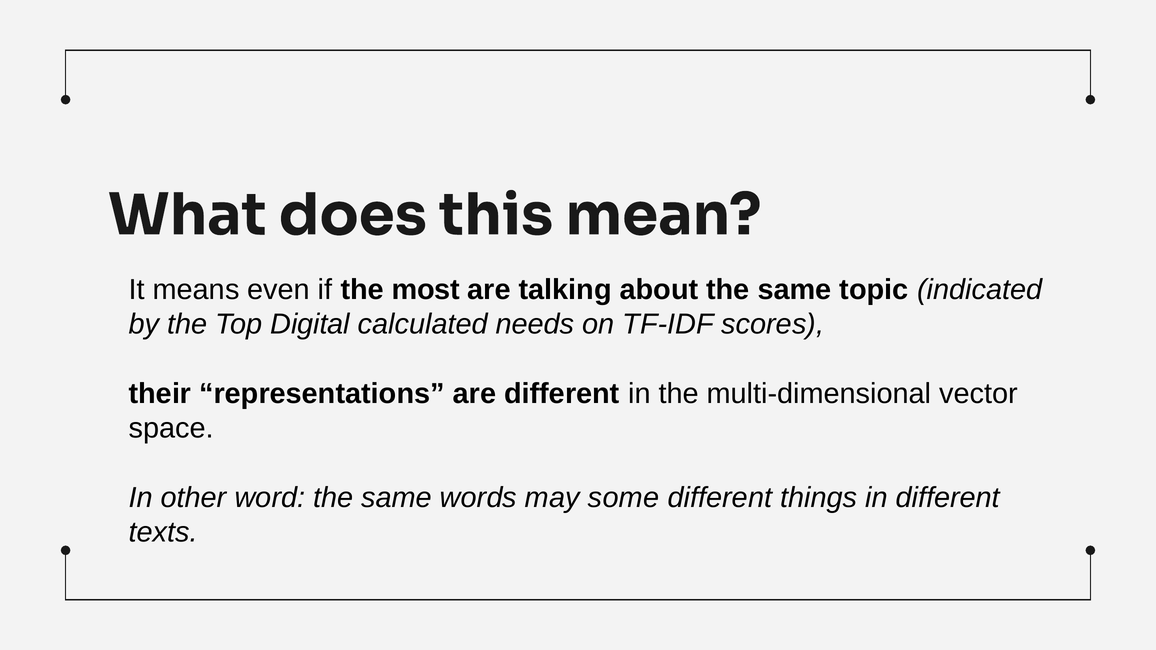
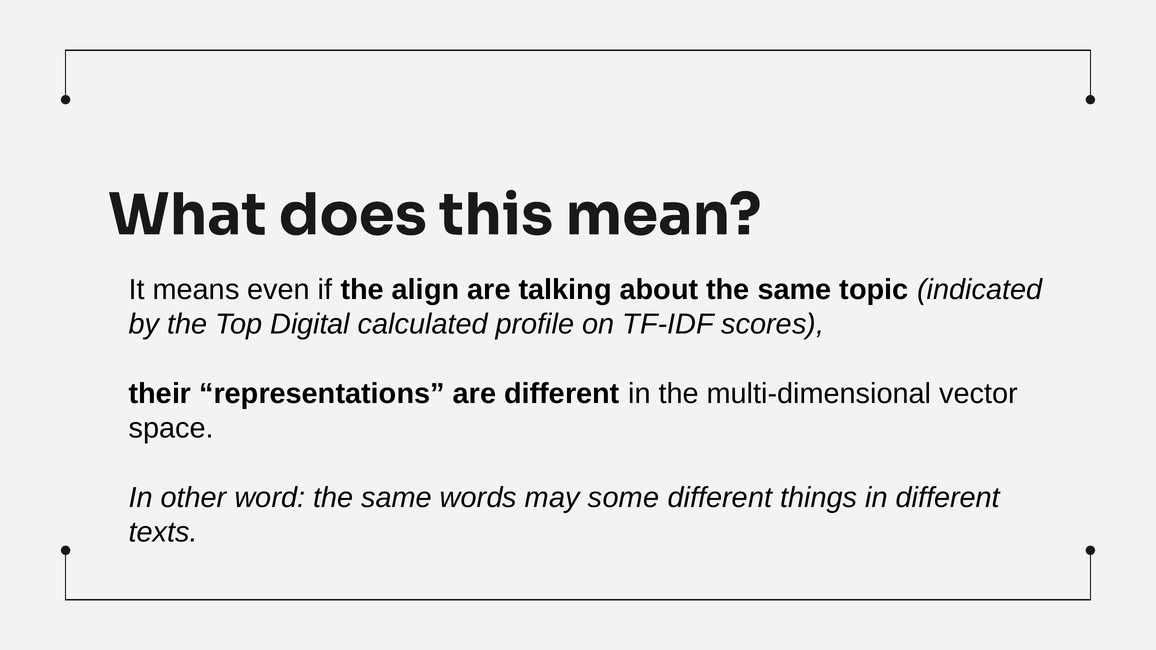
most: most -> align (426, 290)
needs: needs -> profile (535, 325)
